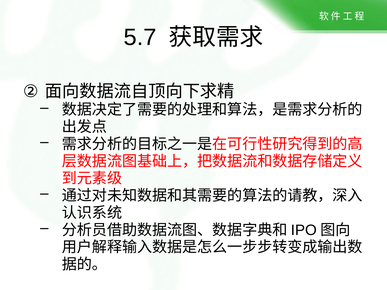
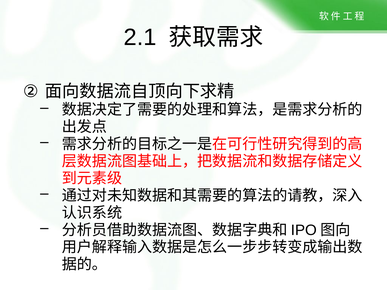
5.7: 5.7 -> 2.1 (140, 37)
